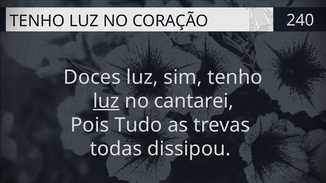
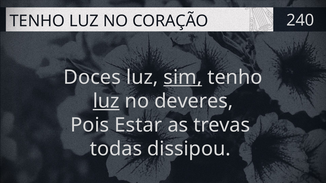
sim underline: none -> present (183, 77)
cantarei: cantarei -> deveres (194, 101)
Tudo: Tudo -> Estar (138, 125)
